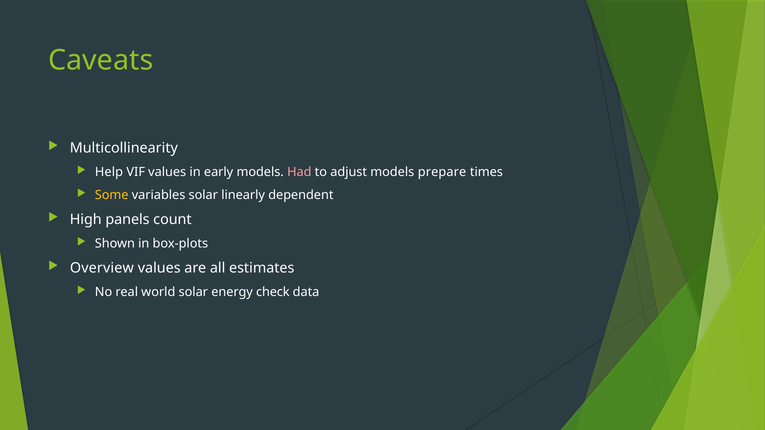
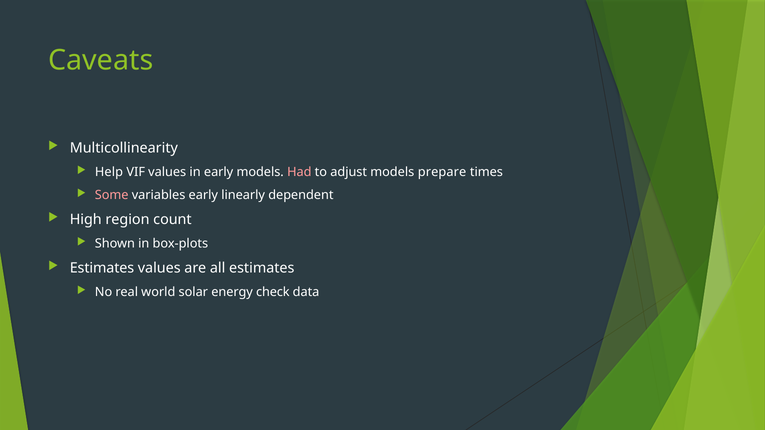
Some colour: yellow -> pink (112, 195)
variables solar: solar -> early (203, 195)
panels: panels -> region (127, 220)
Overview: Overview -> Estimates (102, 268)
